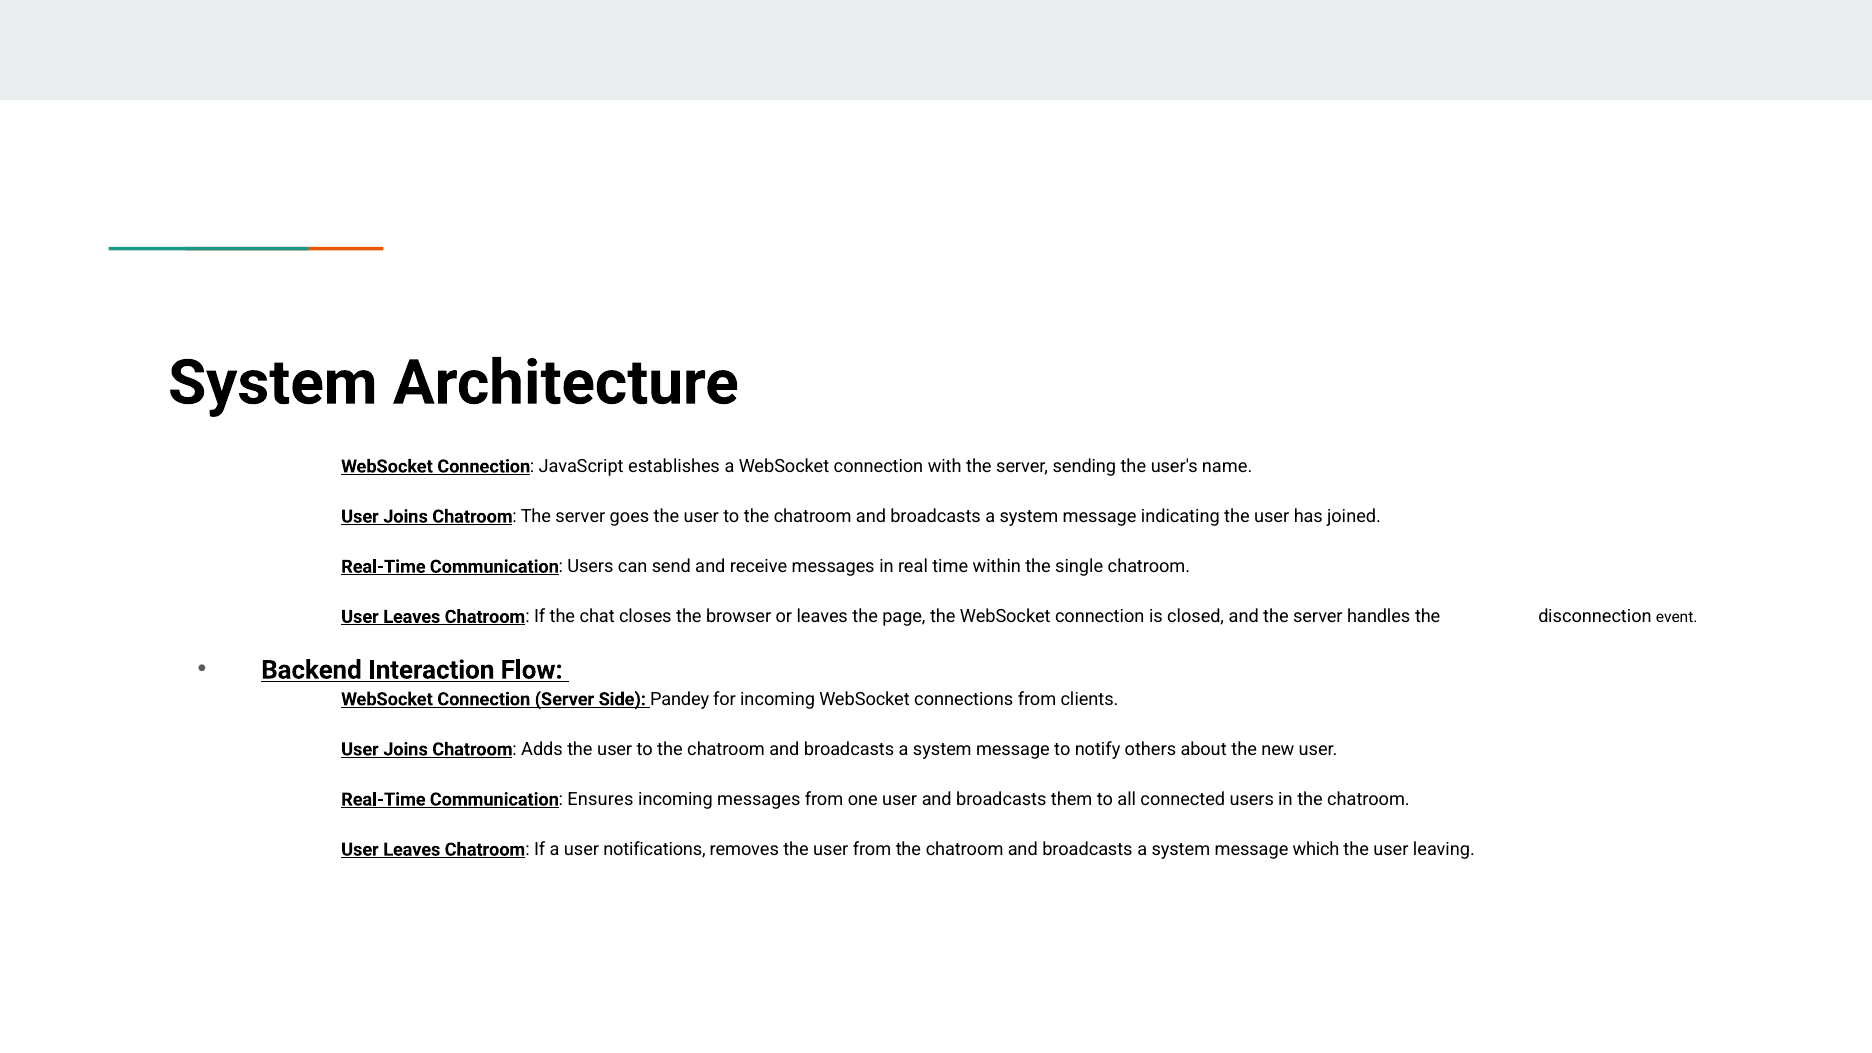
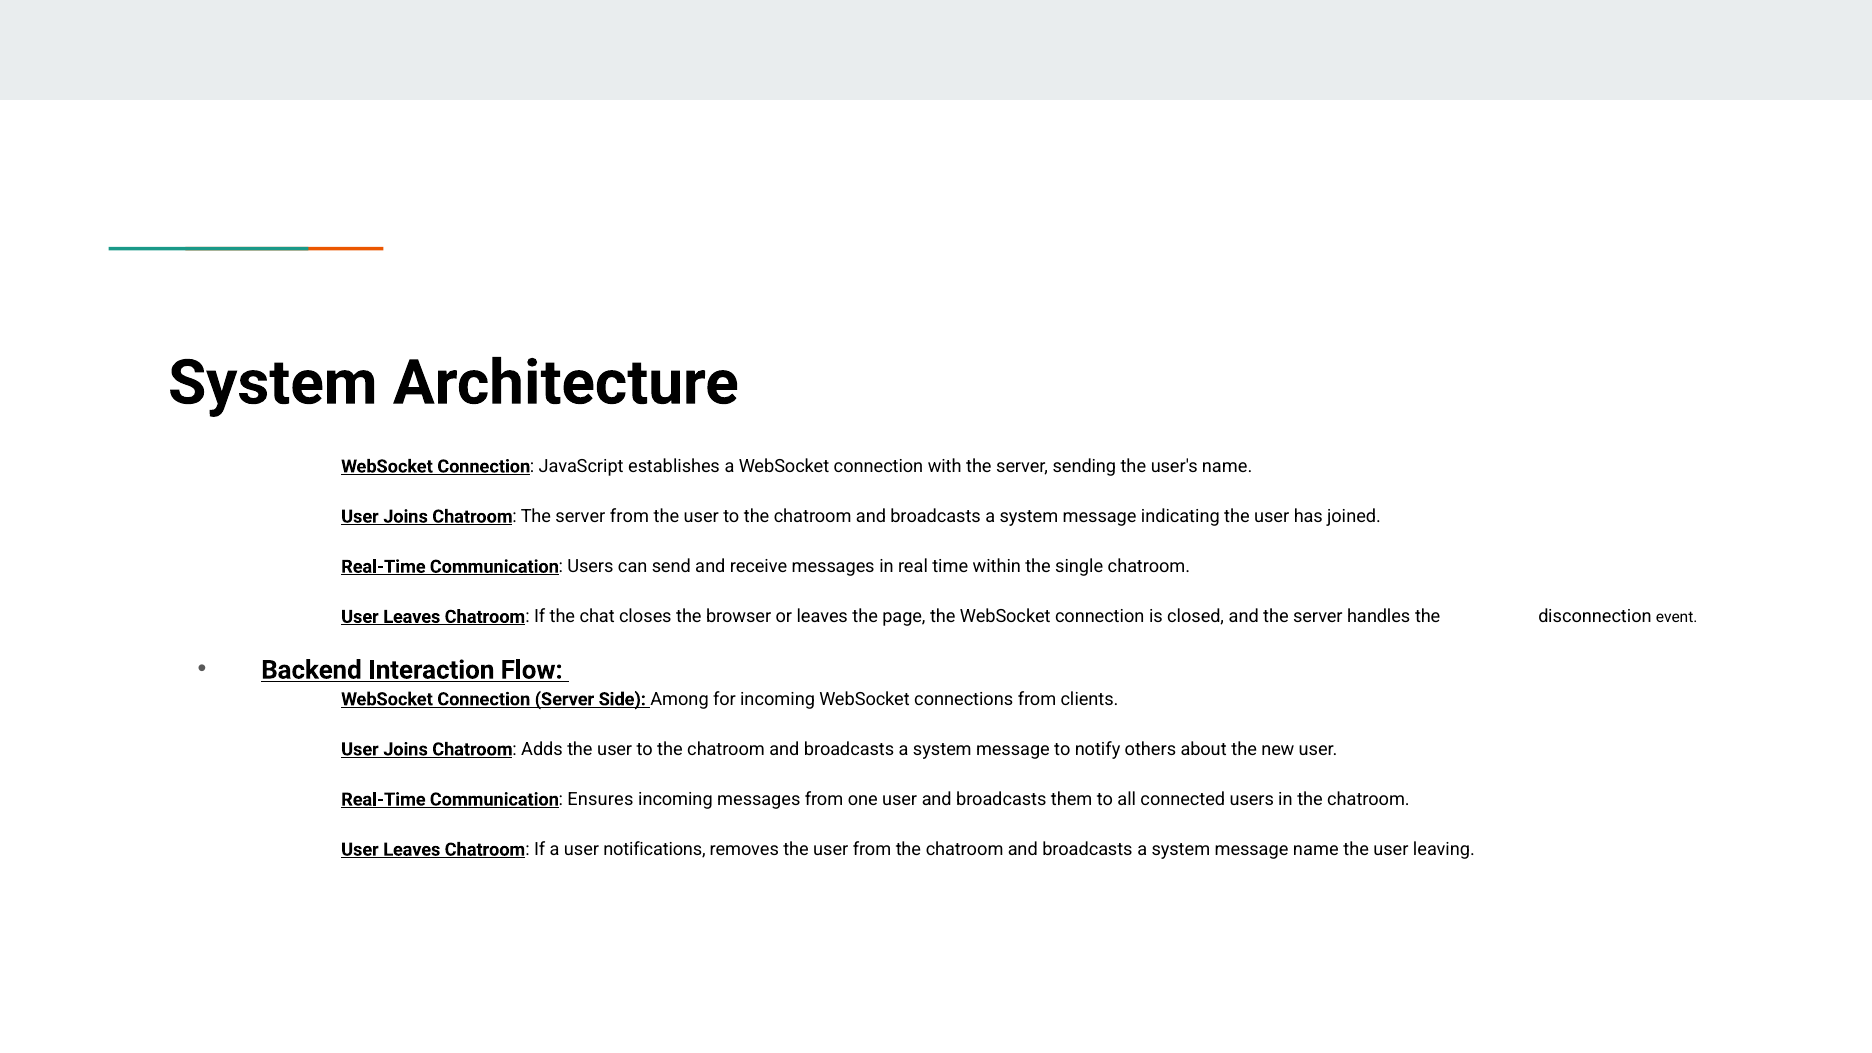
server goes: goes -> from (629, 517)
Pandey: Pandey -> Among (680, 699)
message which: which -> name (1316, 850)
